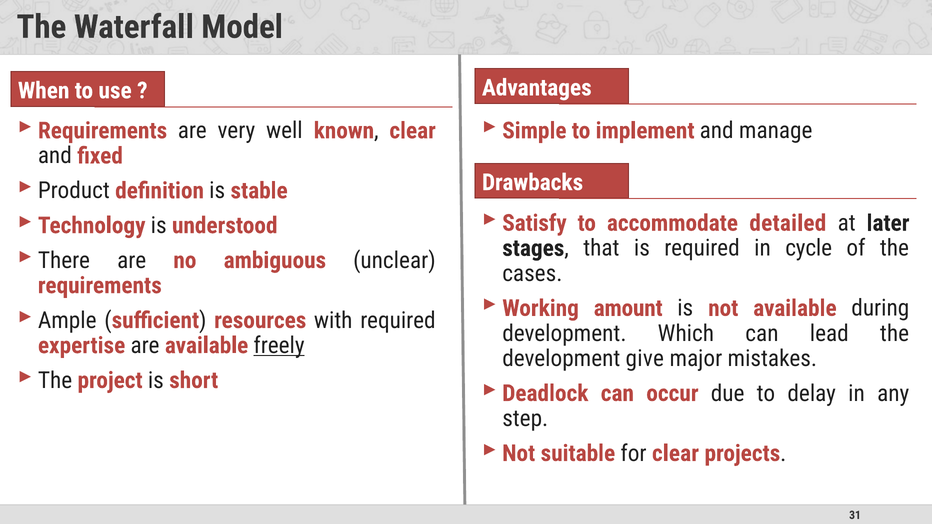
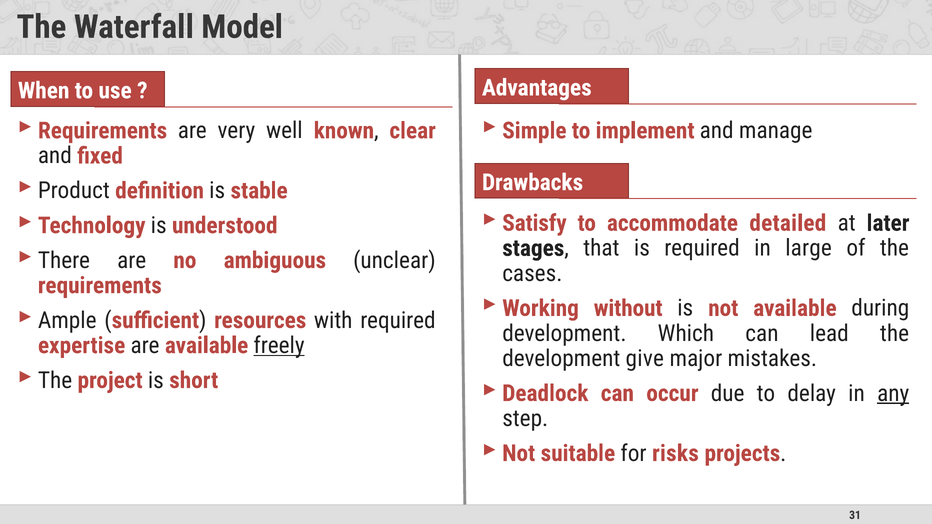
cycle: cycle -> large (809, 248)
amount: amount -> without (628, 308)
any underline: none -> present (893, 394)
for clear: clear -> risks (675, 454)
